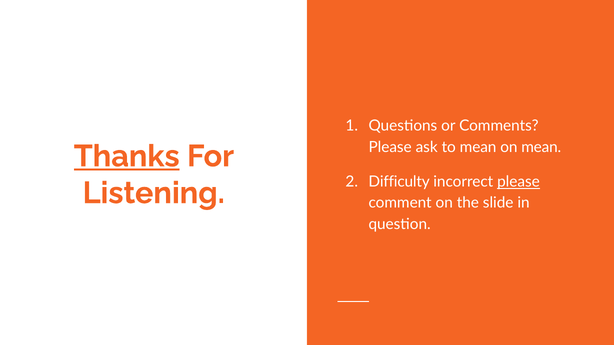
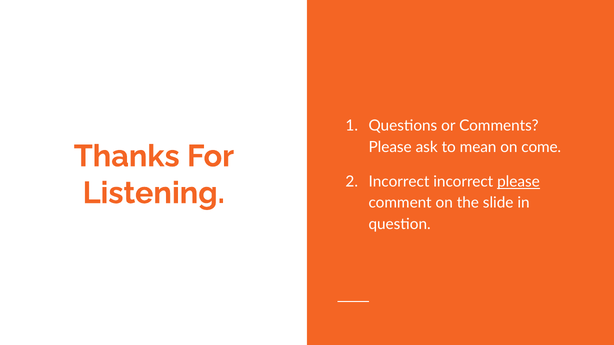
on mean: mean -> come (541, 147)
Thanks underline: present -> none (127, 156)
Difficulty: Difficulty -> Incorrect (399, 182)
